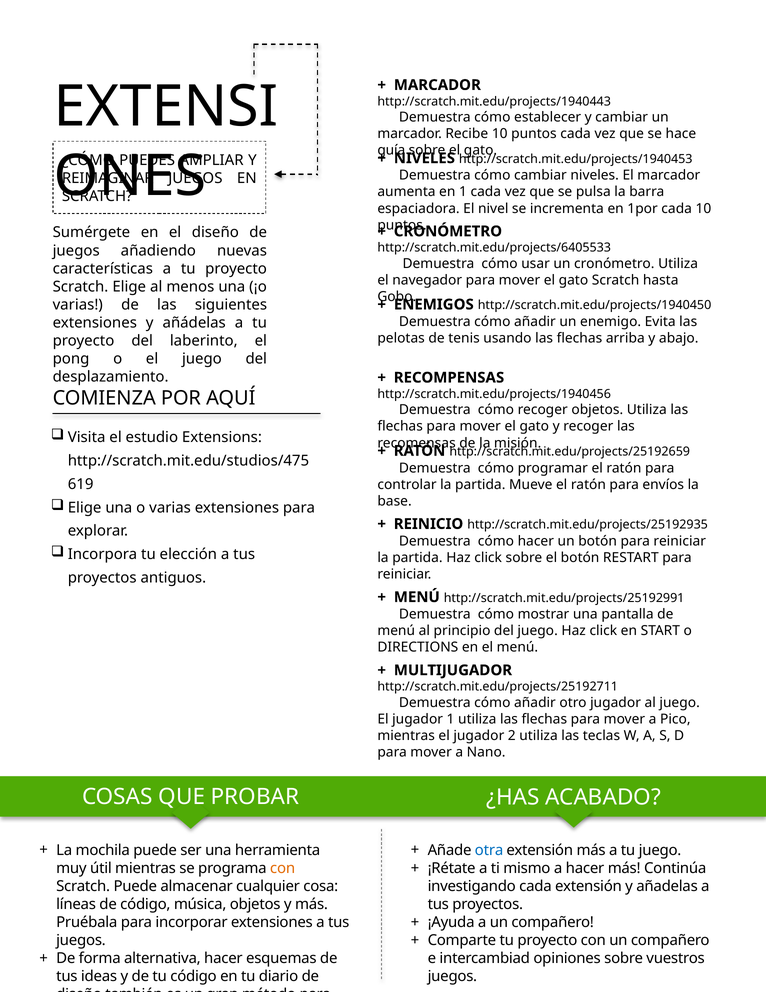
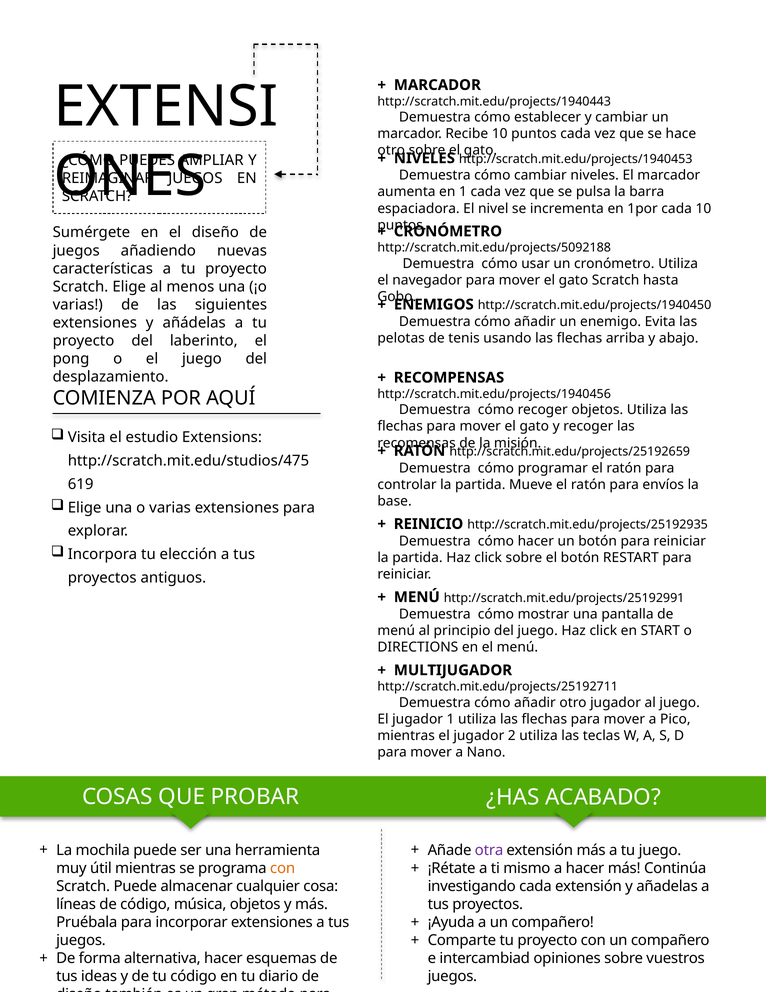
guía: guía -> otro (391, 150)
http://scratch.mit.edu/projects/6405533: http://scratch.mit.edu/projects/6405533 -> http://scratch.mit.edu/projects/5092188 (494, 248)
otra colour: blue -> purple (489, 850)
